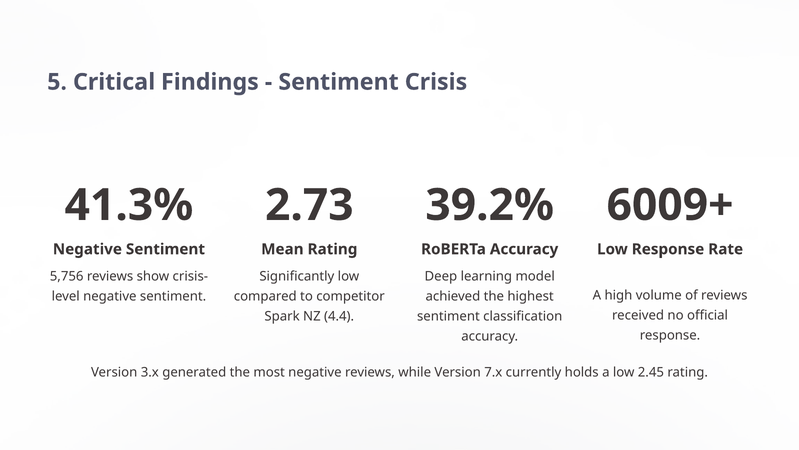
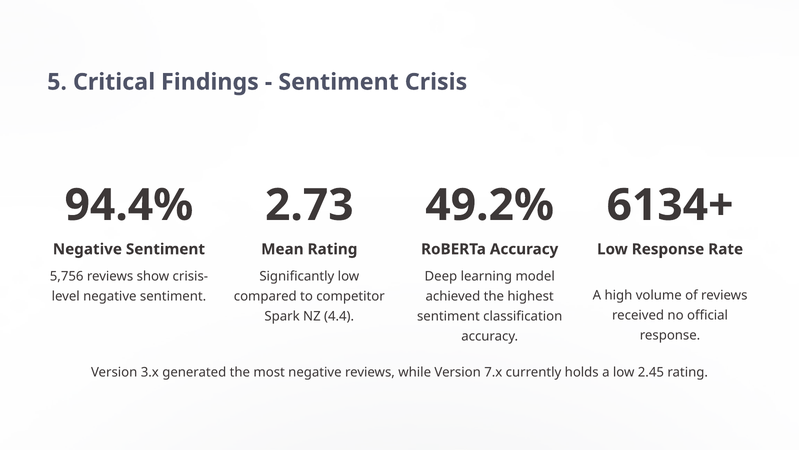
41.3%: 41.3% -> 94.4% (129, 205)
39.2%: 39.2% -> 49.2% (490, 205)
6009+: 6009+ -> 6134+ (670, 205)
